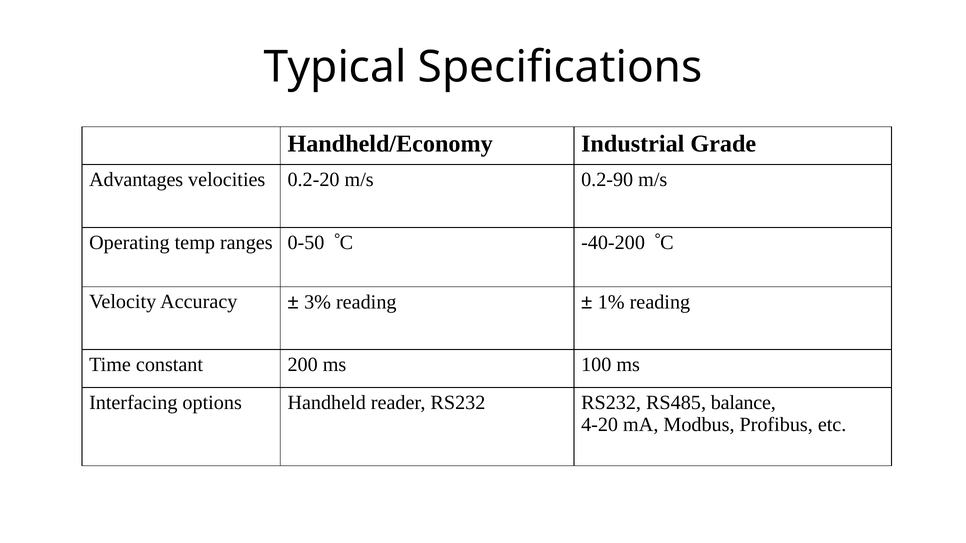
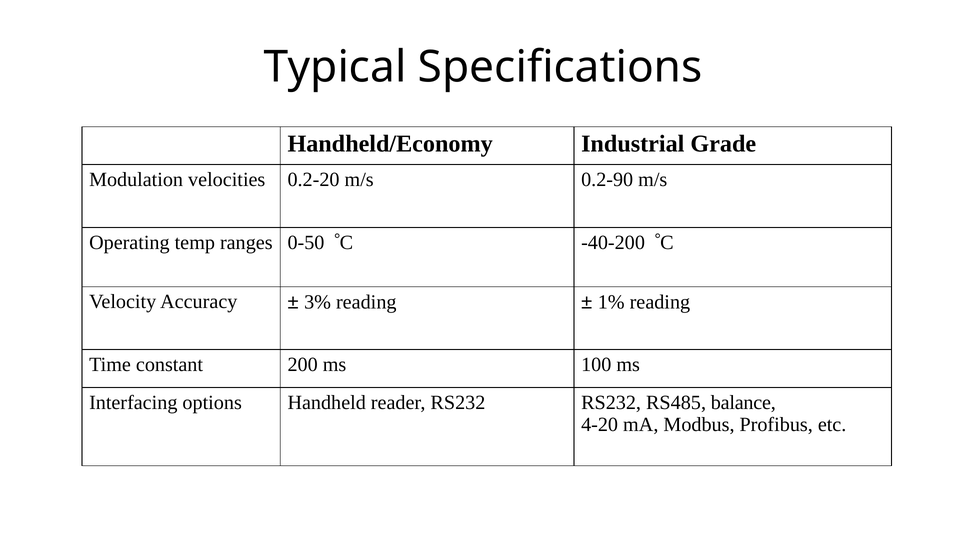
Advantages: Advantages -> Modulation (136, 180)
